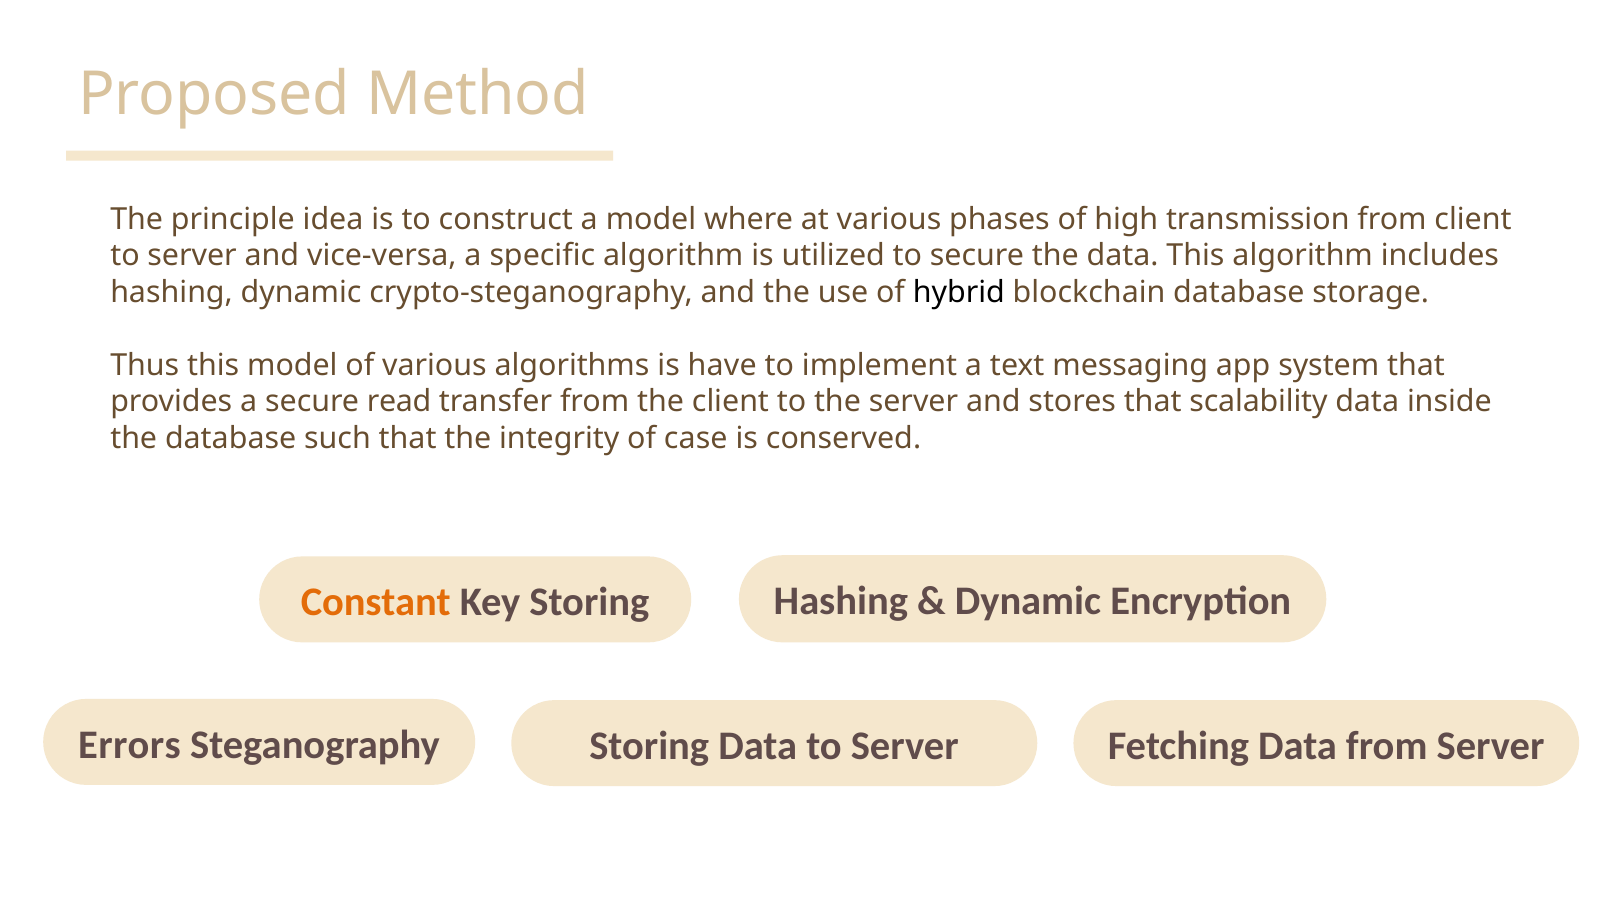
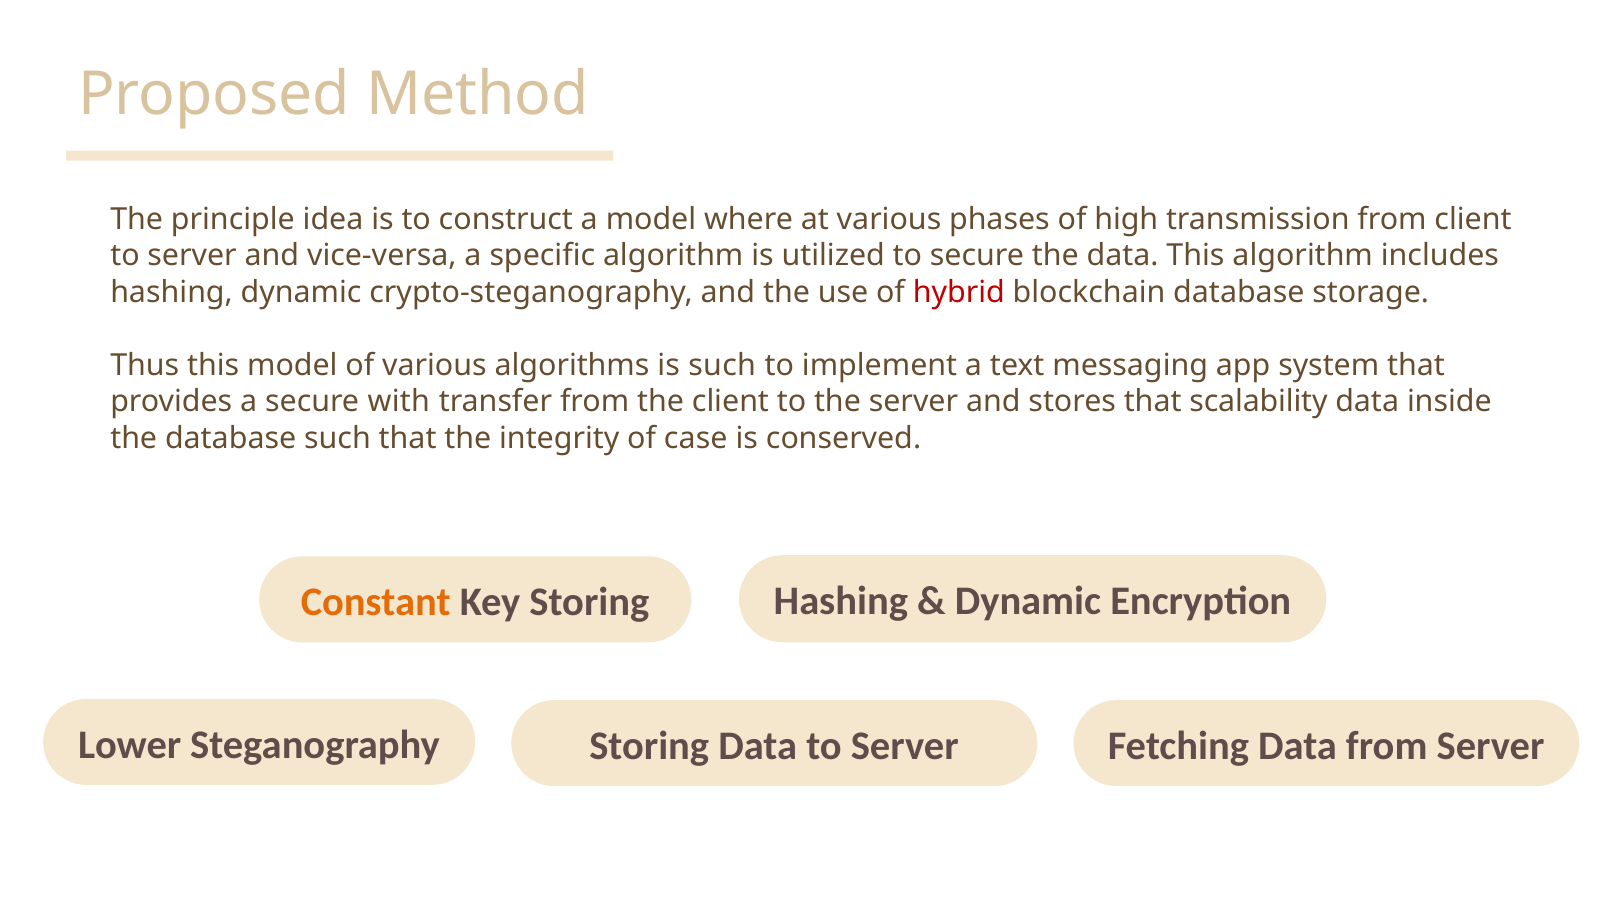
hybrid colour: black -> red (959, 292)
is have: have -> such (722, 365)
read: read -> with (399, 402)
Errors: Errors -> Lower (130, 745)
